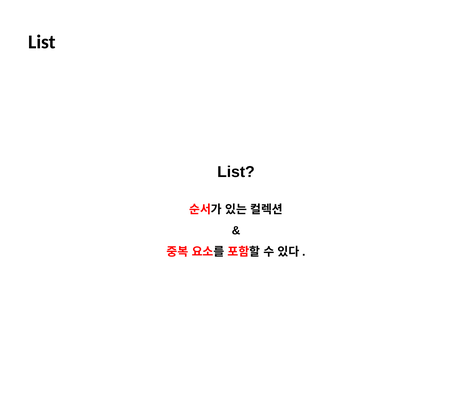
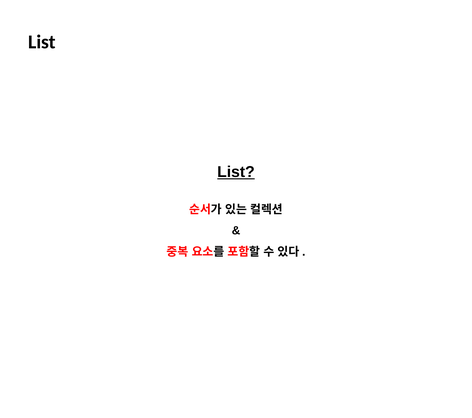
List underline: none -> present (236, 172)
